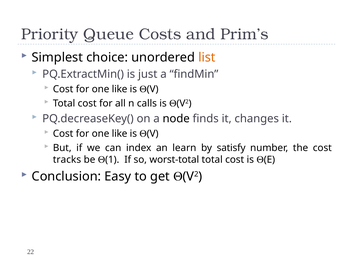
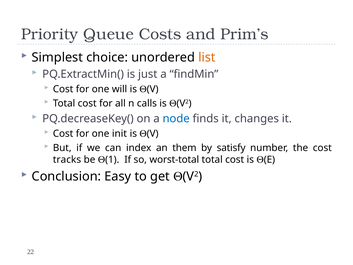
like: like -> will (120, 89)
node colour: black -> blue (176, 118)
like: like -> init (119, 133)
learn: learn -> them (184, 148)
